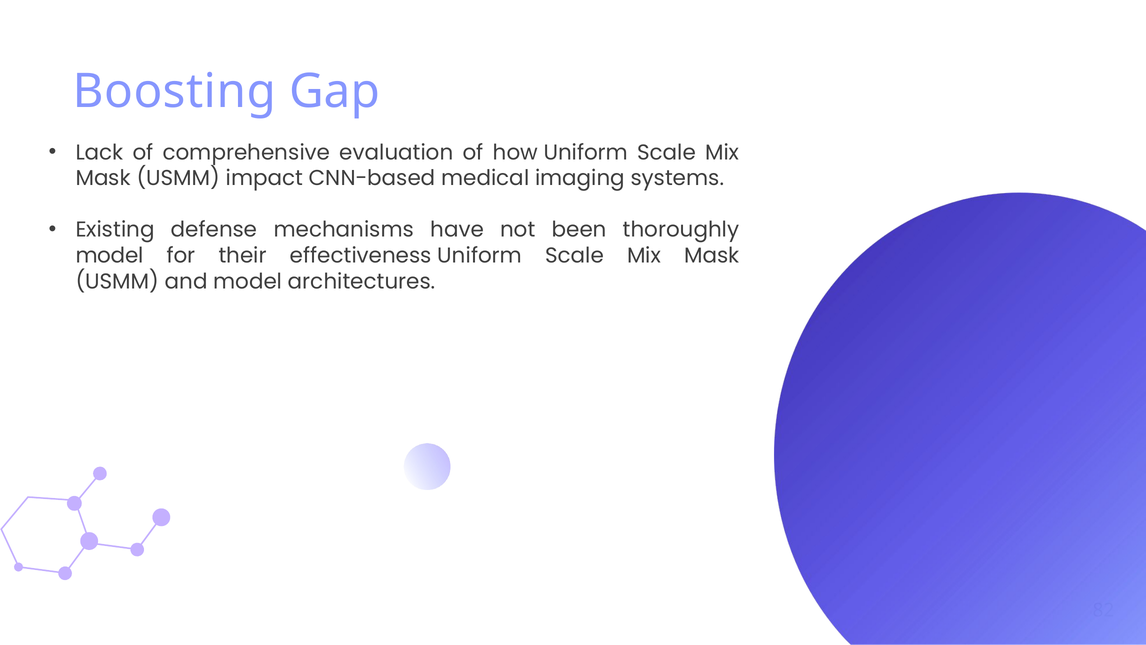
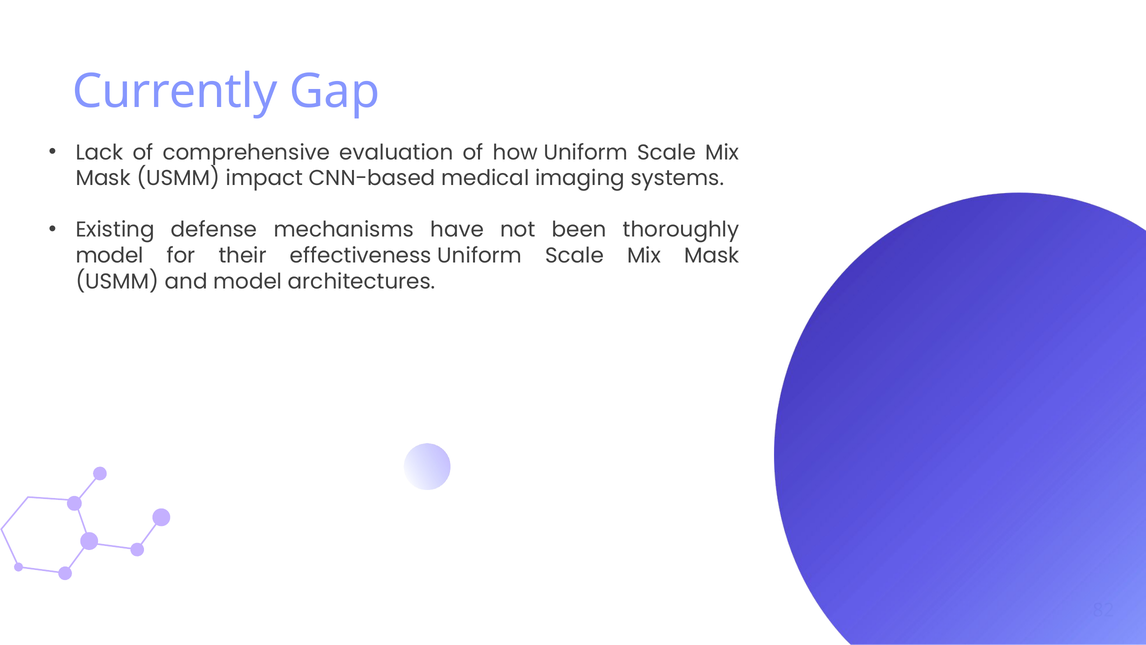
Boosting: Boosting -> Currently (175, 92)
